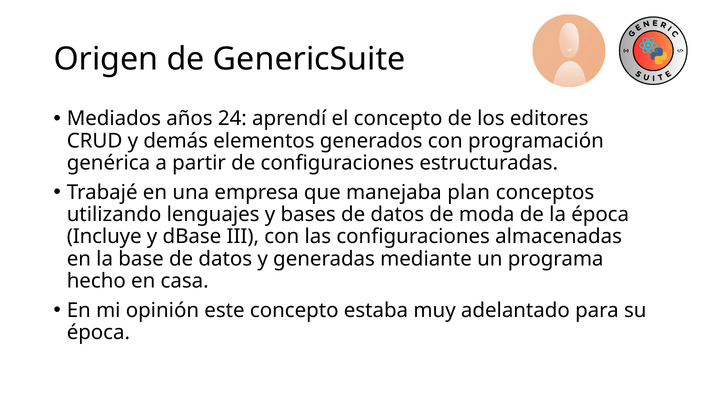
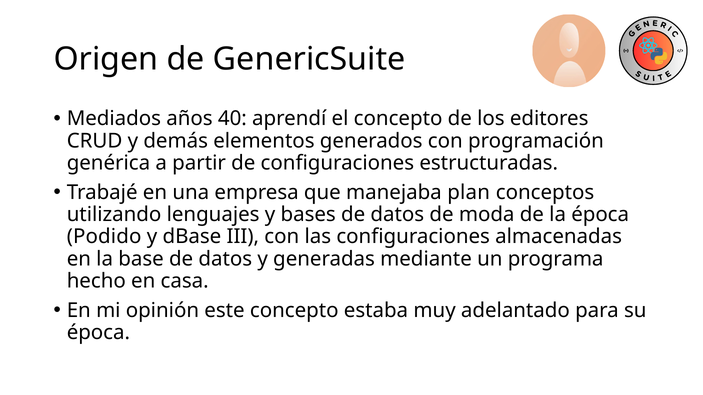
24: 24 -> 40 (232, 119)
Incluye: Incluye -> Podido (104, 237)
